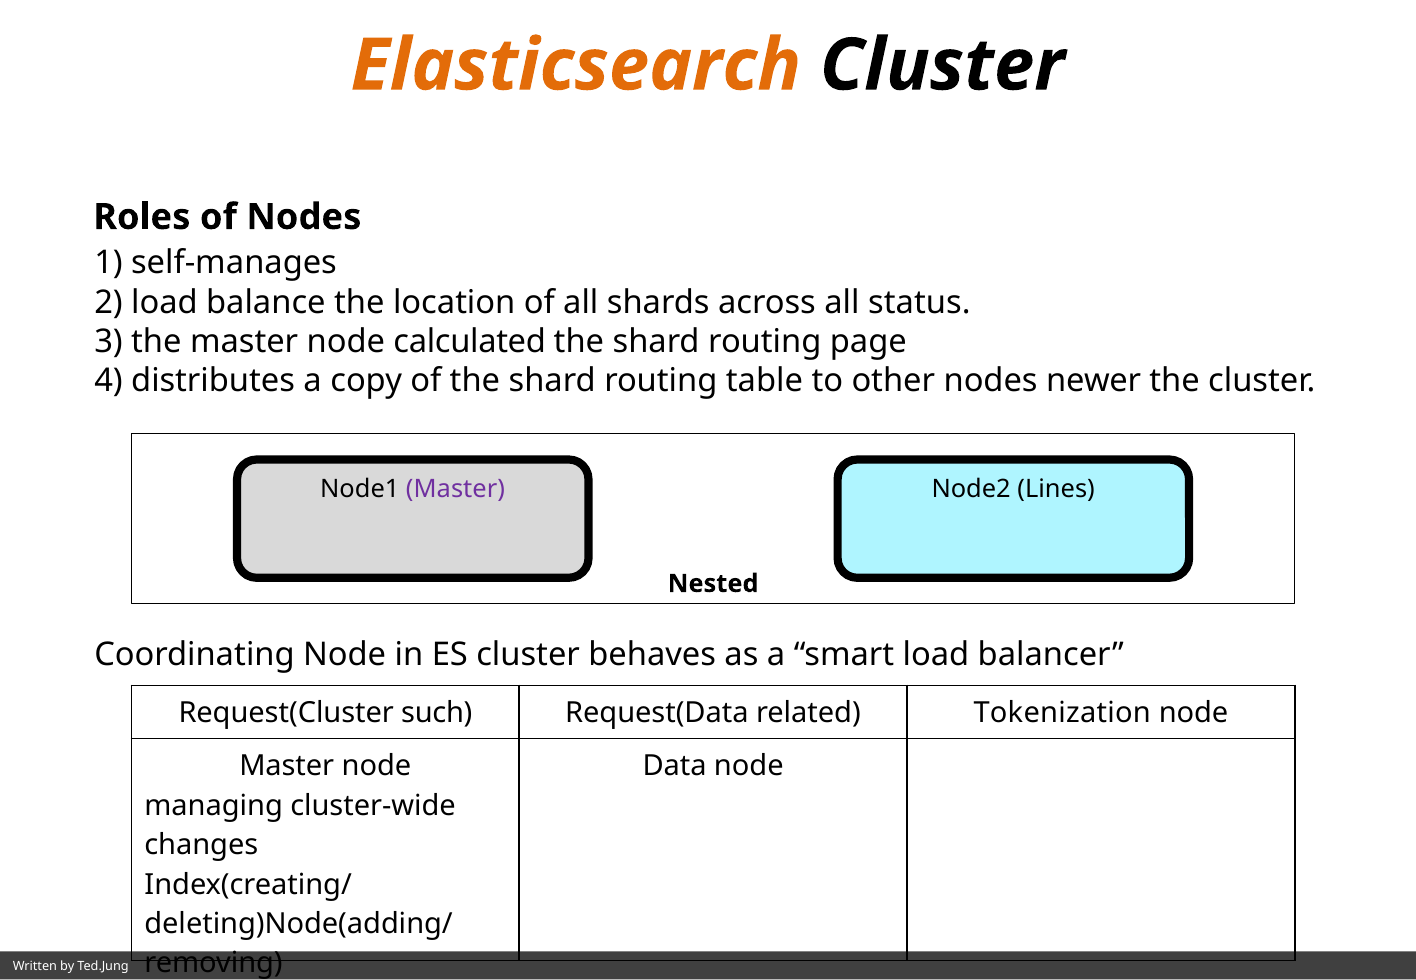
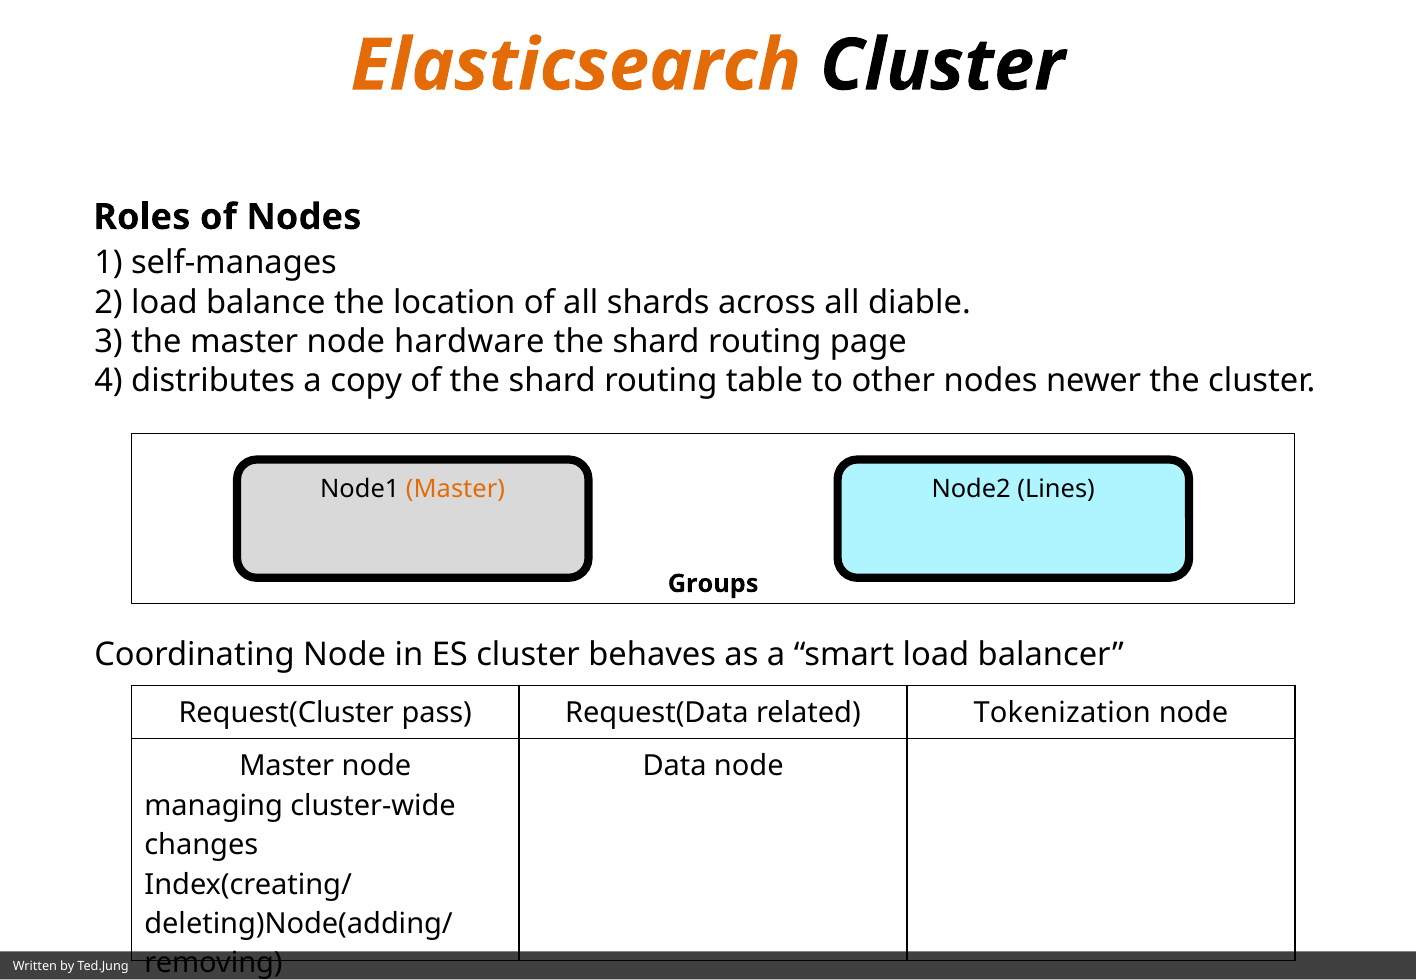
status: status -> diable (919, 302)
calculated: calculated -> hardware (469, 342)
Master colour: purple -> orange (455, 489)
Nested: Nested -> Groups (713, 584)
such: such -> pass (437, 714)
